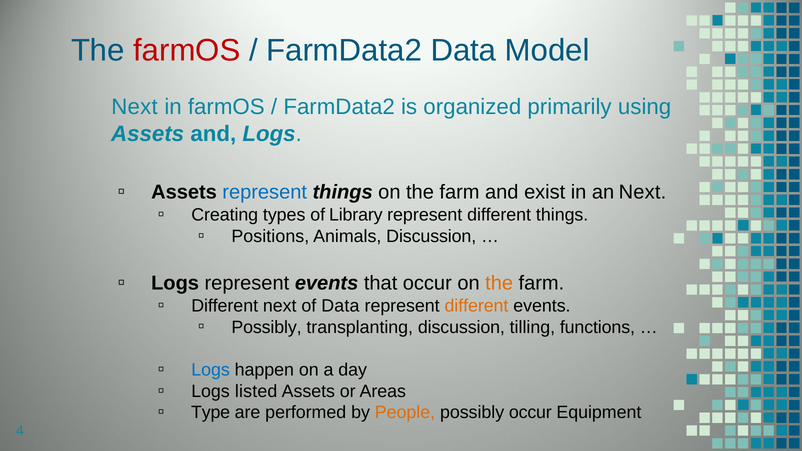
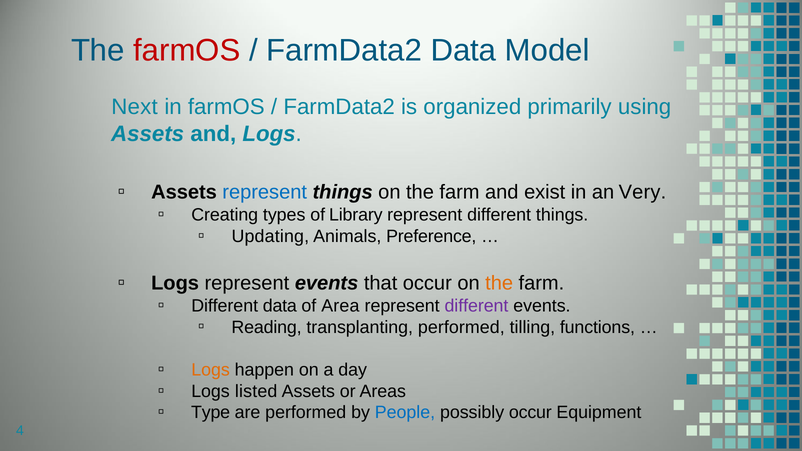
an Next: Next -> Very (642, 192)
Positions: Positions -> Updating (270, 236)
Animals Discussion: Discussion -> Preference (431, 236)
Different next: next -> data (280, 306)
of Data: Data -> Area (340, 306)
different colour: orange -> purple (476, 306)
Possibly: Possibly -> Reading (267, 327)
transplanting discussion: discussion -> performed (461, 327)
Logs colour: blue -> orange (211, 370)
People colour: orange -> blue (405, 413)
